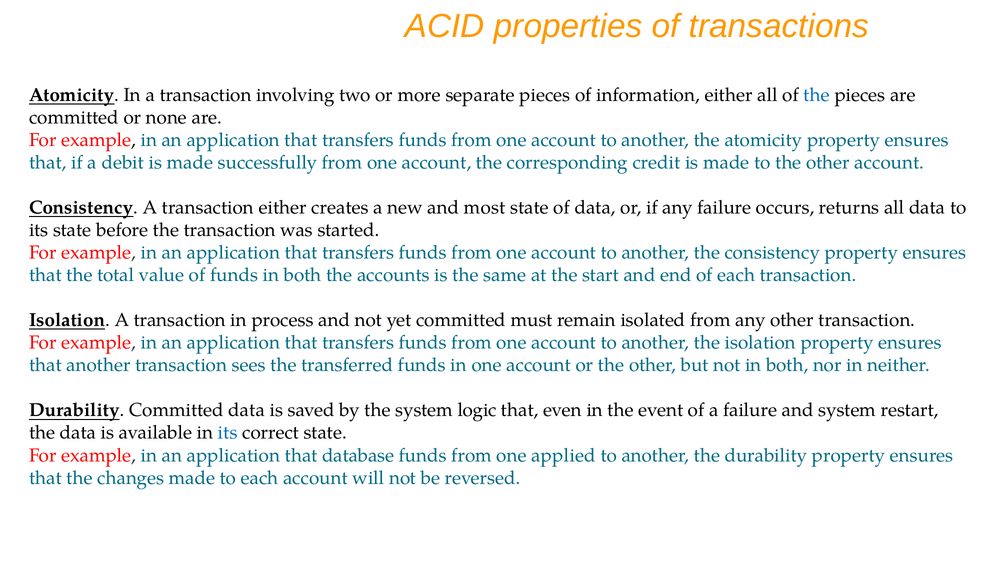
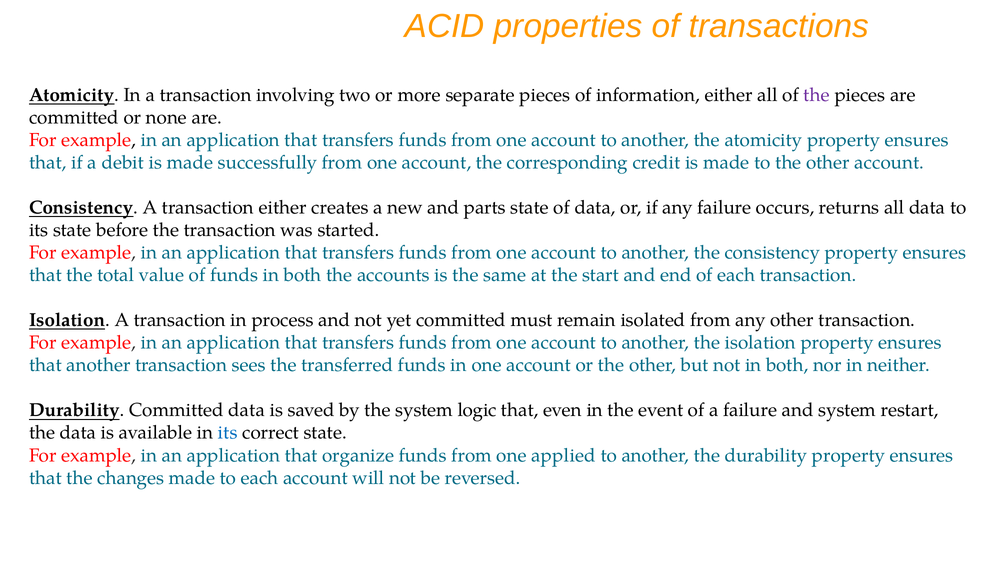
the colour: blue -> purple (817, 95)
most: most -> parts (485, 208)
database: database -> organize (358, 456)
